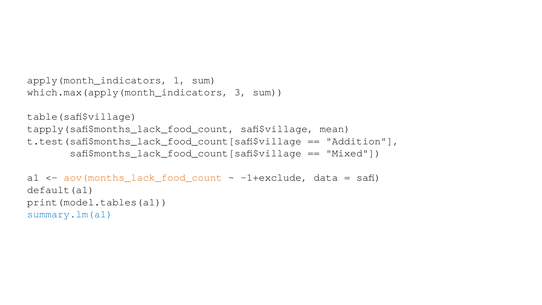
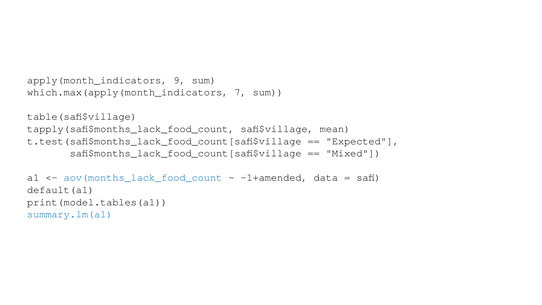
1: 1 -> 9 (180, 80)
3: 3 -> 7 (240, 92)
Addition: Addition -> Expected (362, 141)
aov(months_lack_food_count colour: orange -> blue (143, 178)
-1+exclude: -1+exclude -> -1+amended (274, 178)
